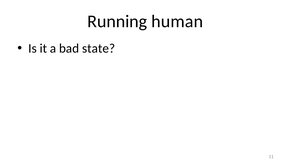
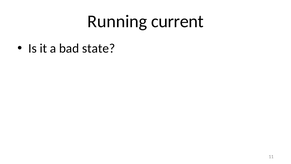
human: human -> current (177, 21)
